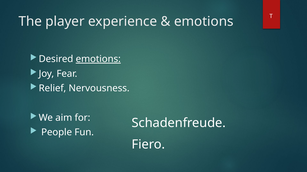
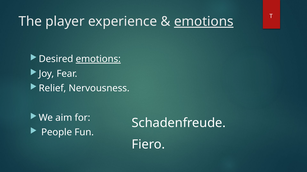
emotions underline: none -> present (204, 22)
